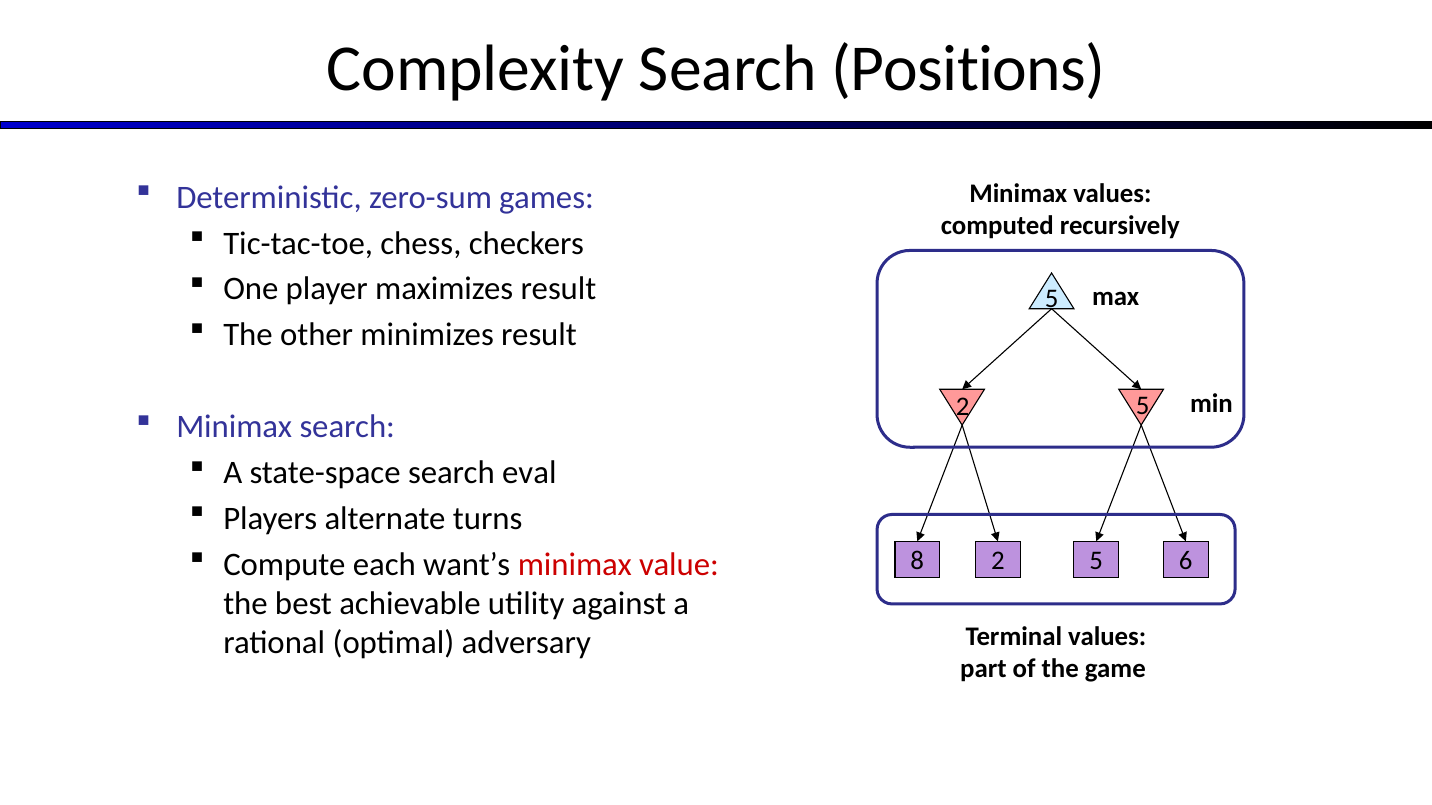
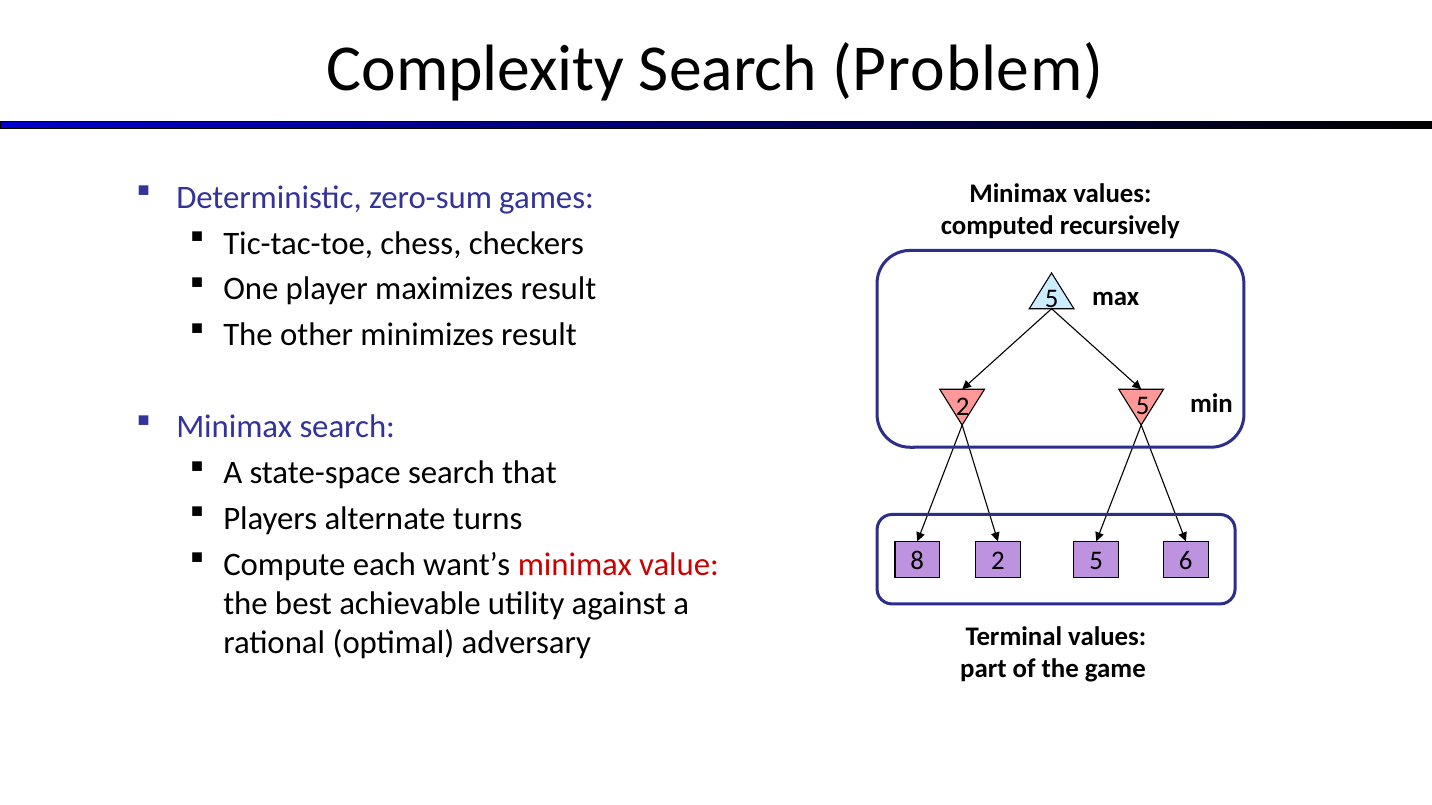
Positions: Positions -> Problem (968, 69)
eval: eval -> that (529, 473)
